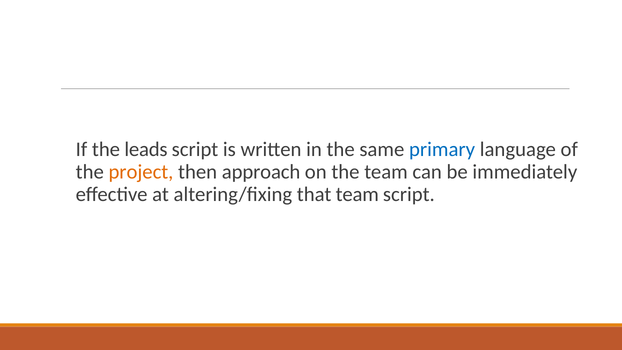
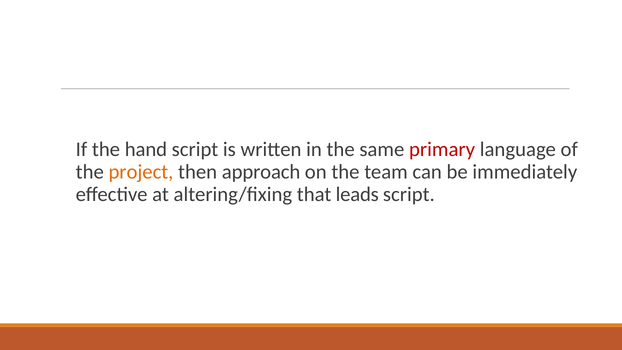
leads: leads -> hand (146, 149)
primary colour: blue -> red (442, 149)
that team: team -> leads (357, 194)
